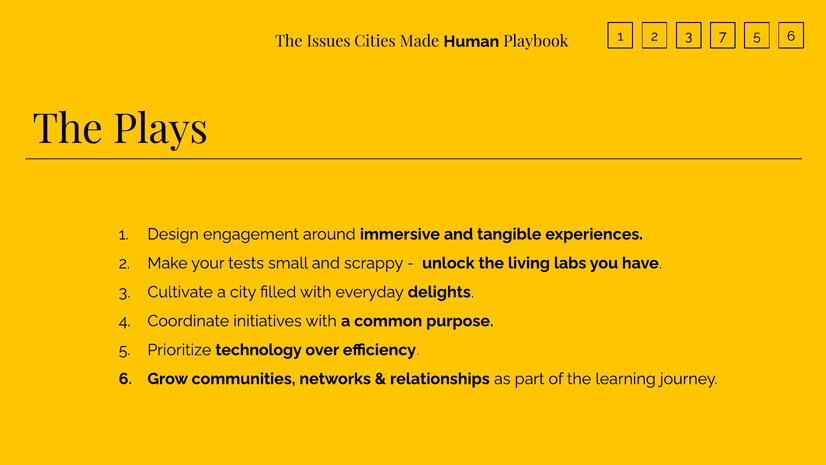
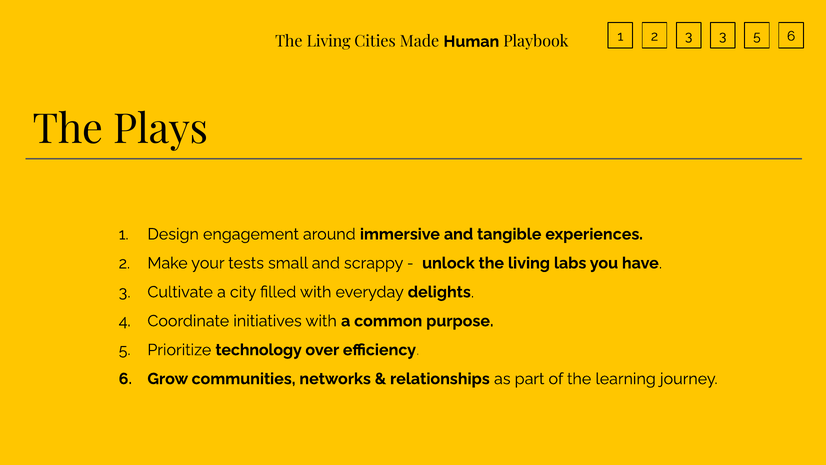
3 7: 7 -> 3 (723, 36)
Issues: Issues -> Living (329, 41)
